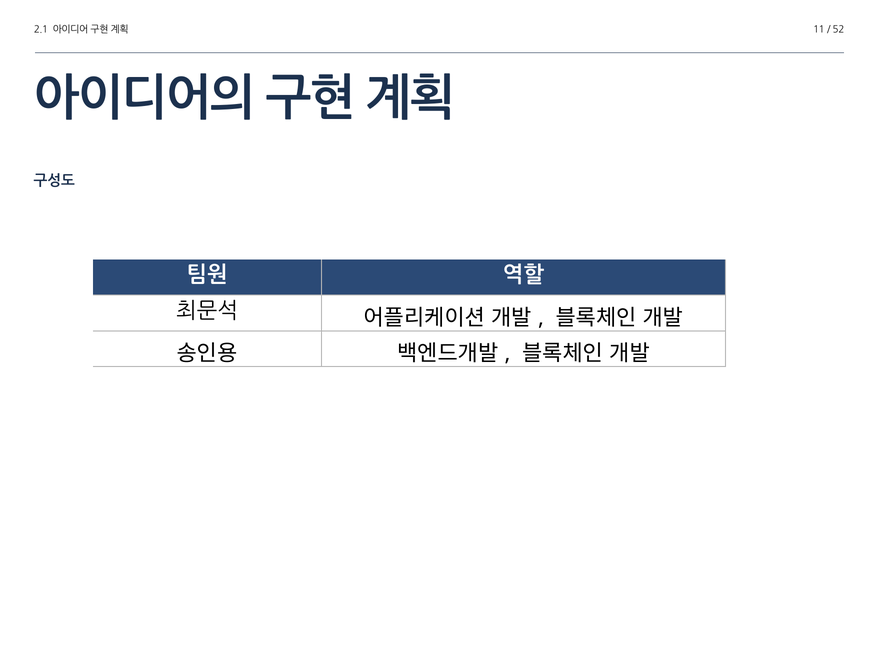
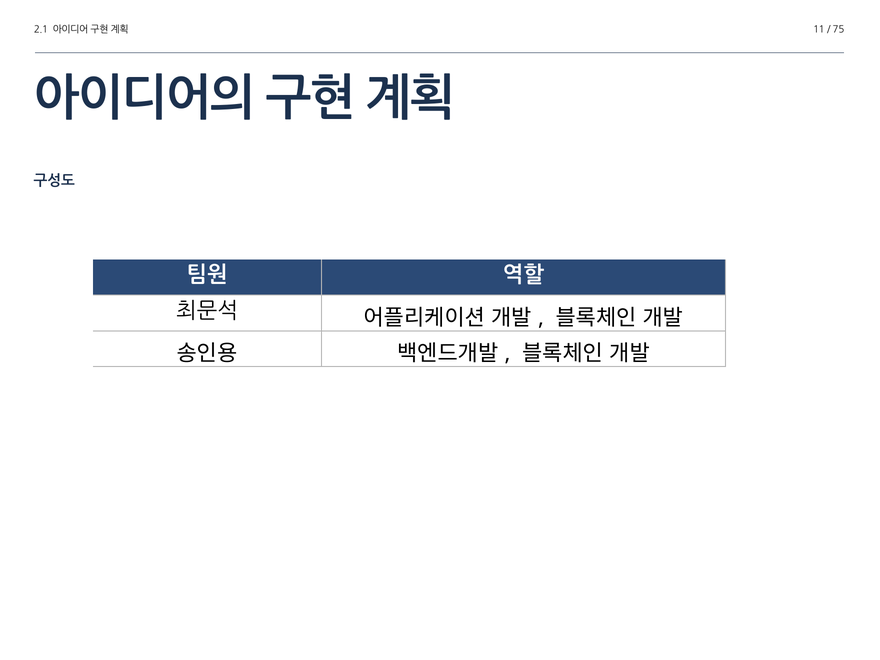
52: 52 -> 75 (838, 30)
